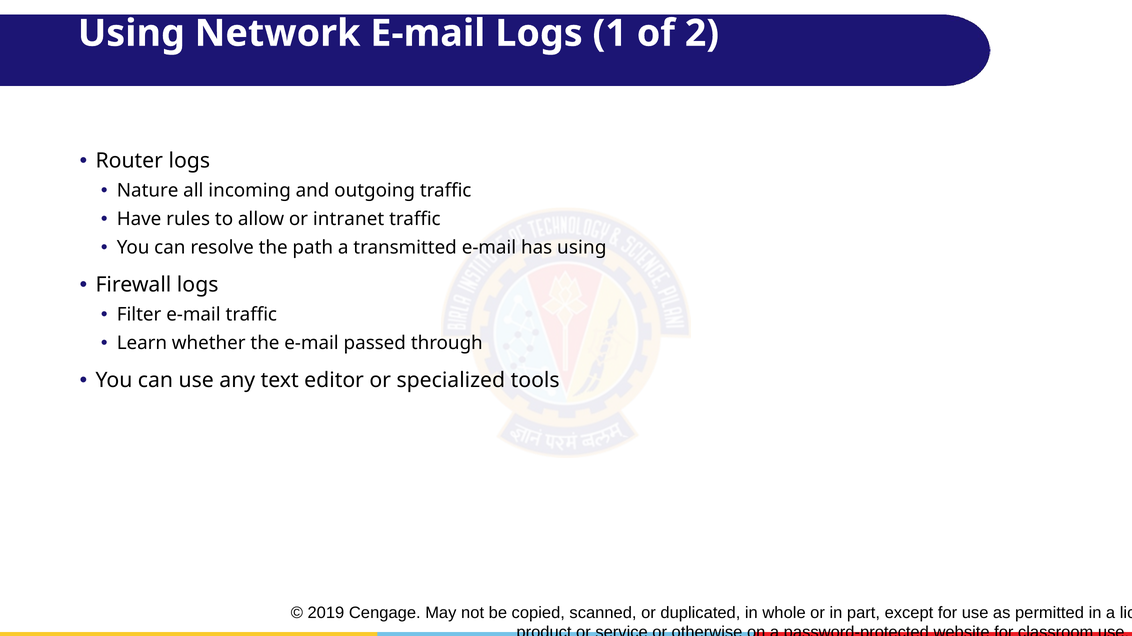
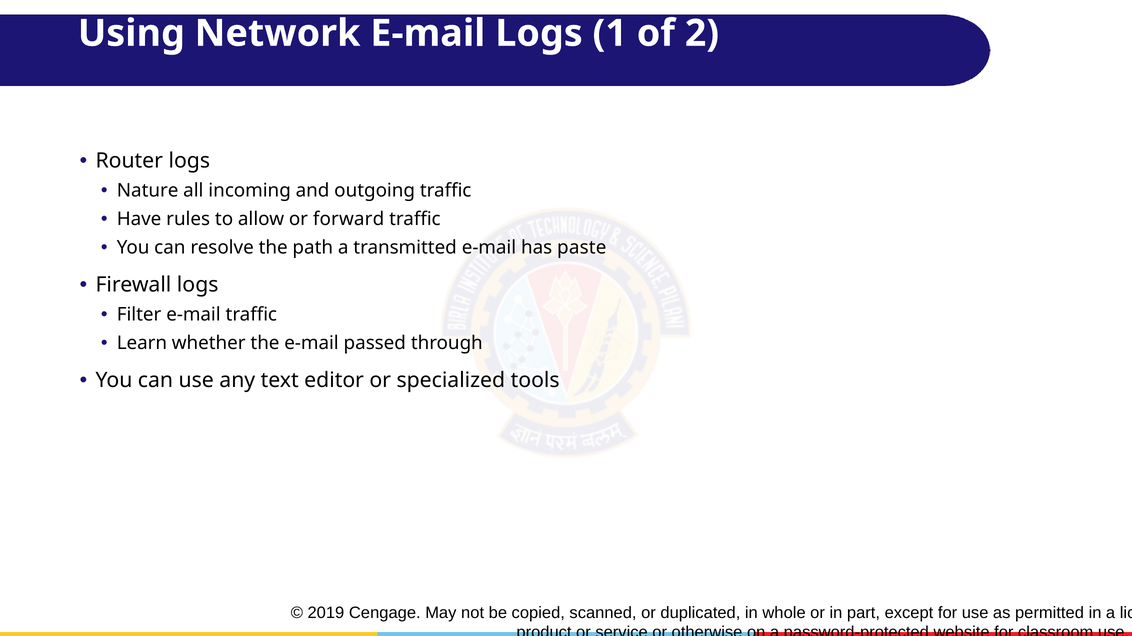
intranet: intranet -> forward (349, 219)
has using: using -> paste (582, 248)
